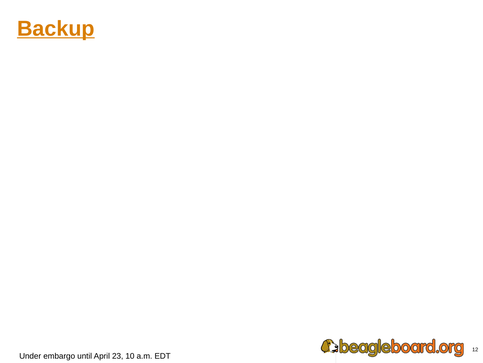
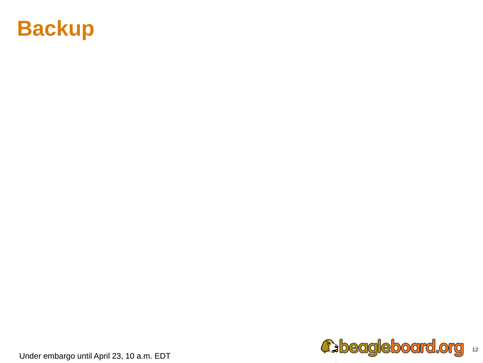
Backup underline: present -> none (56, 29)
